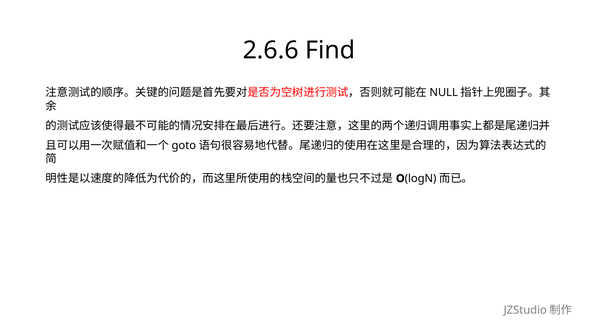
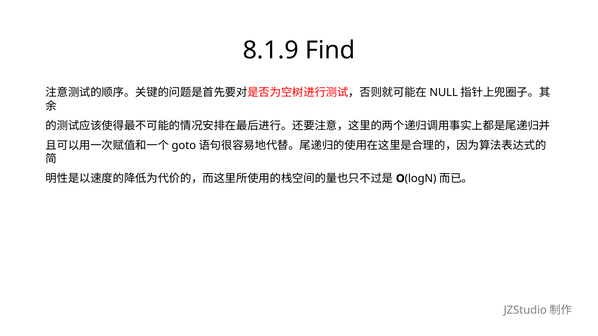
2.6.6: 2.6.6 -> 8.1.9 (271, 50)
